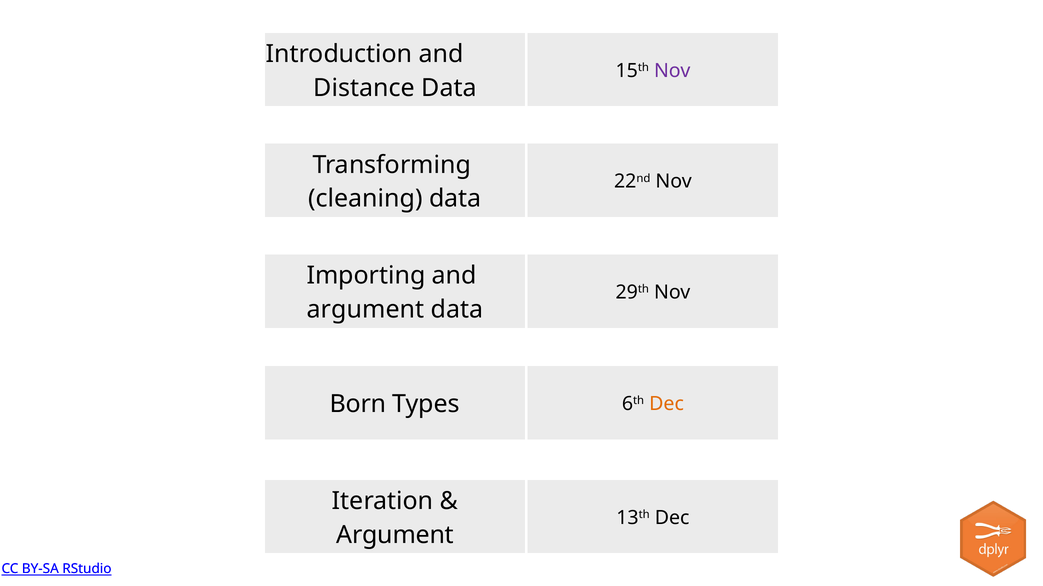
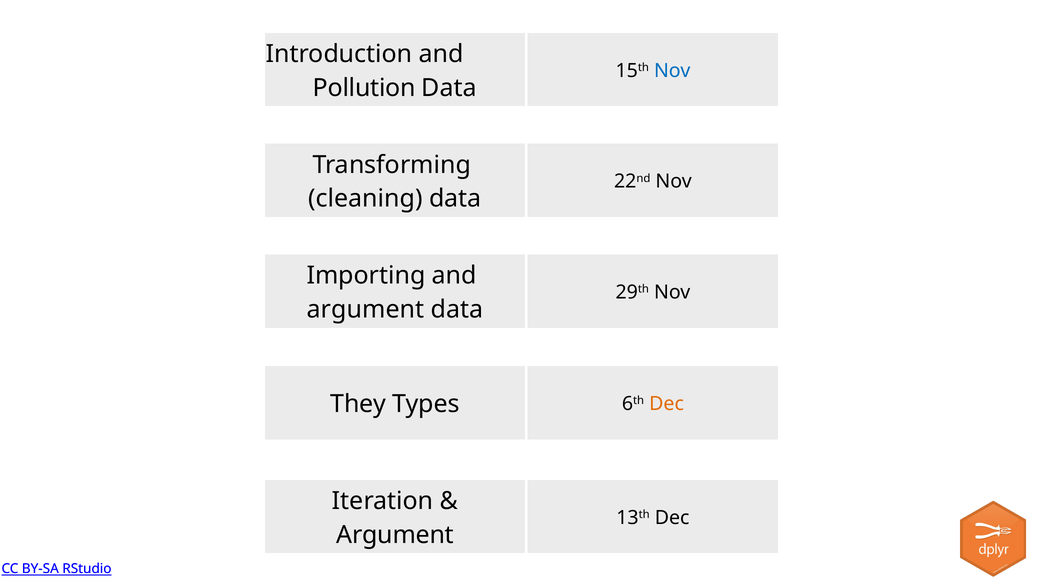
Nov colour: purple -> blue (672, 71)
Distance: Distance -> Pollution (364, 88)
Born: Born -> They (358, 405)
